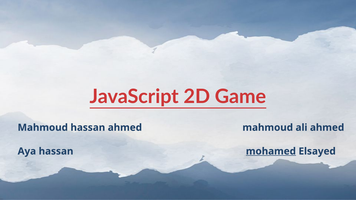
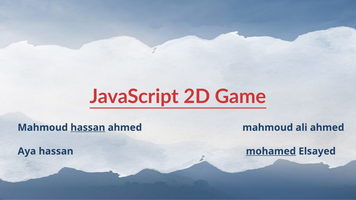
hassan underline: none -> present (88, 128)
